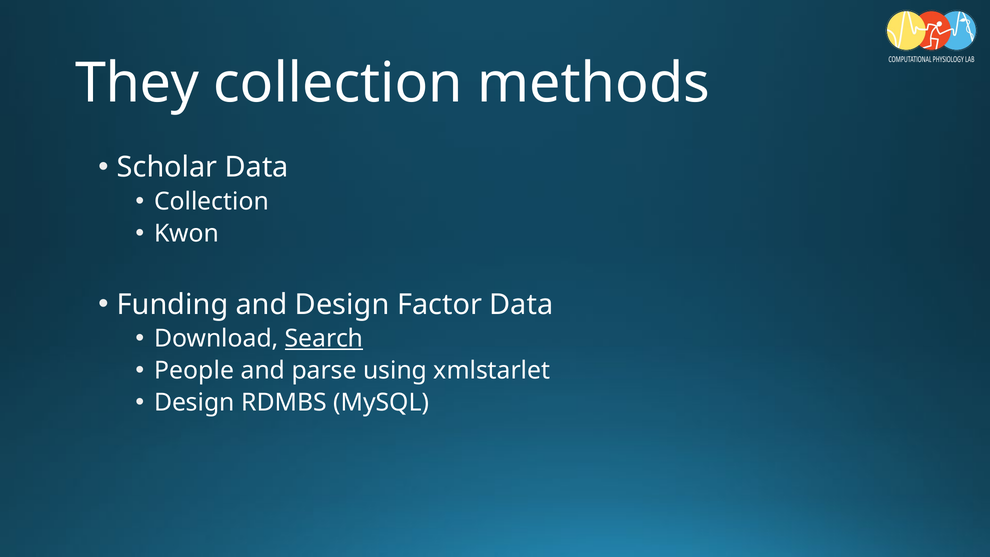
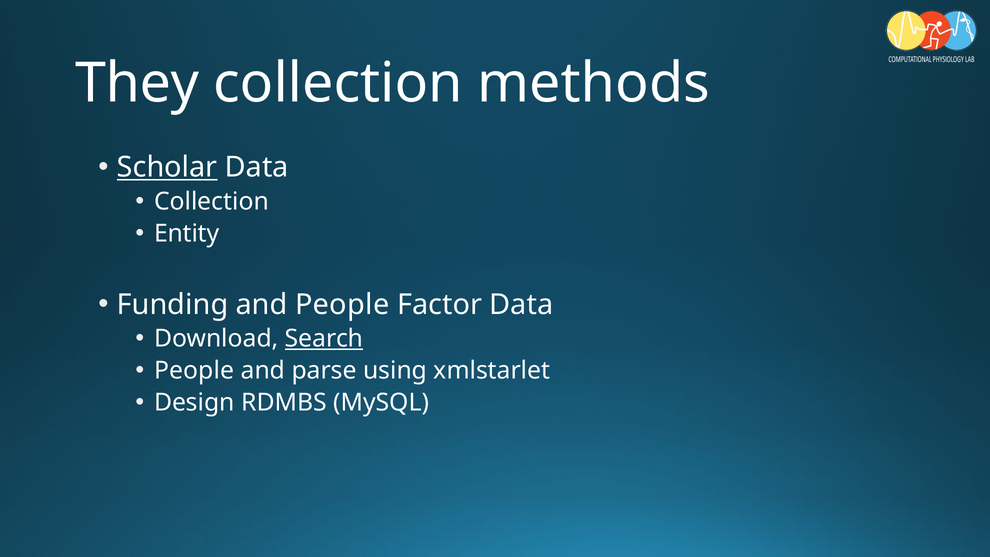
Scholar underline: none -> present (167, 167)
Kwon: Kwon -> Entity (187, 233)
and Design: Design -> People (342, 304)
